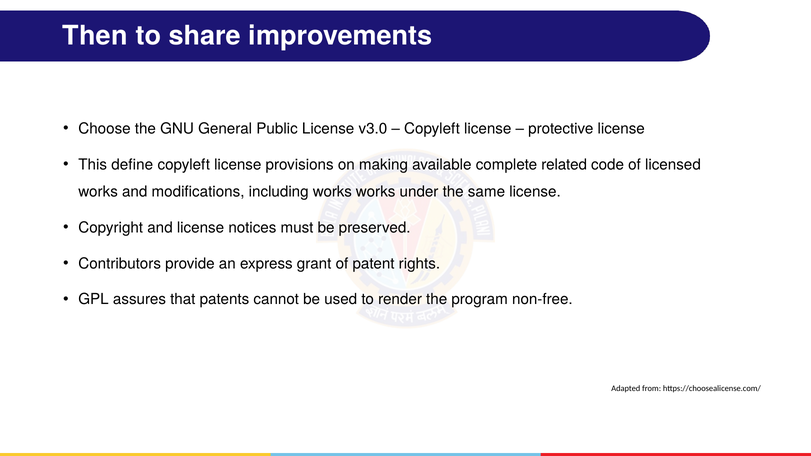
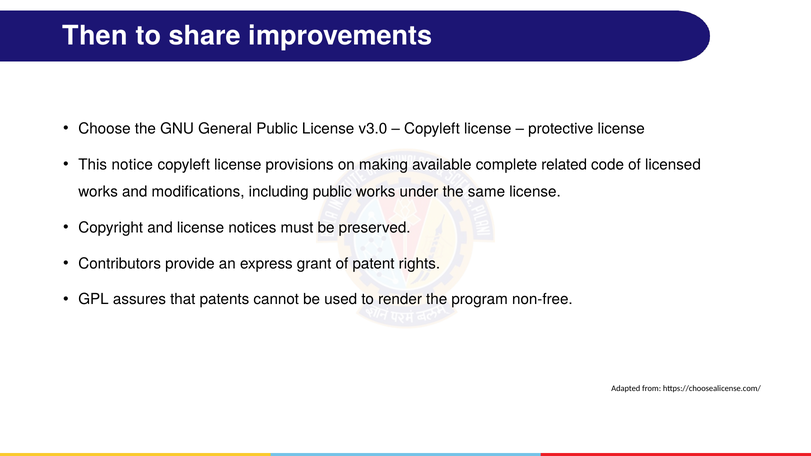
define: define -> notice (132, 165)
including works: works -> public (332, 192)
